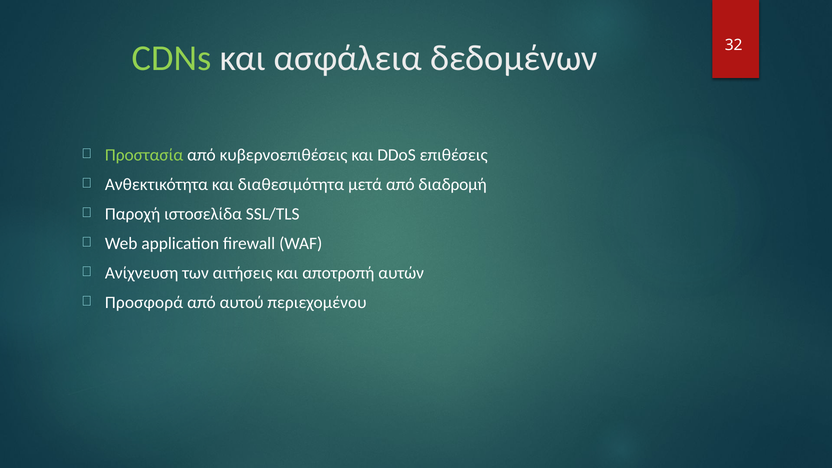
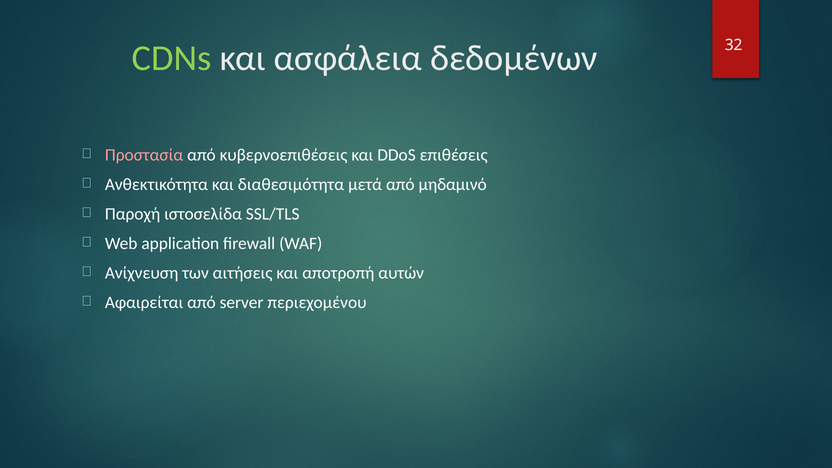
Προστασία colour: light green -> pink (144, 155)
διαδρομή: διαδρομή -> μηδαμινό (453, 184)
Προσφορά: Προσφορά -> Αφαιρείται (144, 302)
αυτού: αυτού -> server (242, 302)
